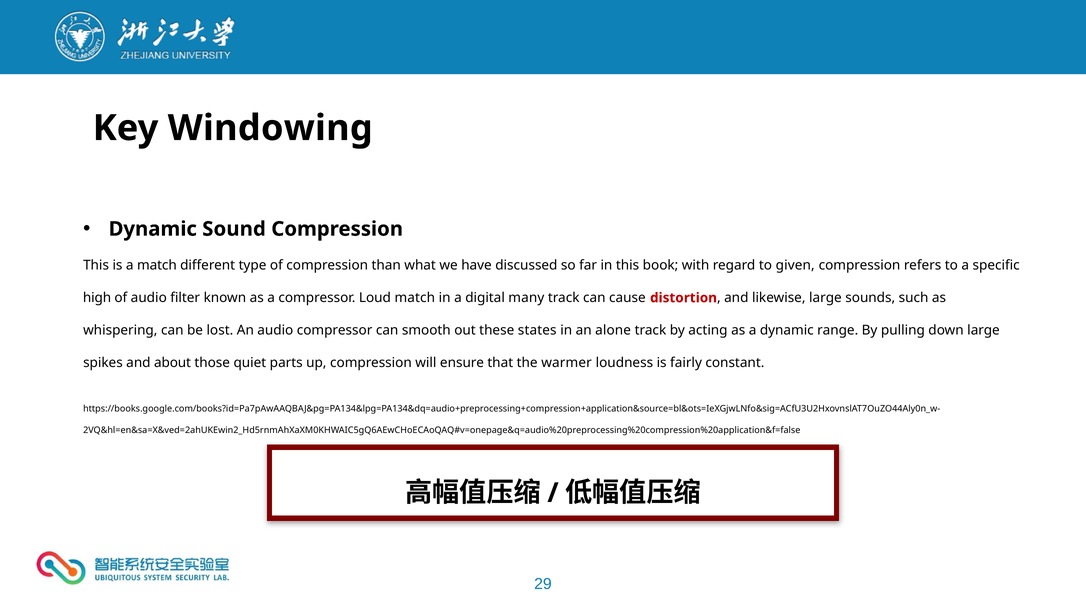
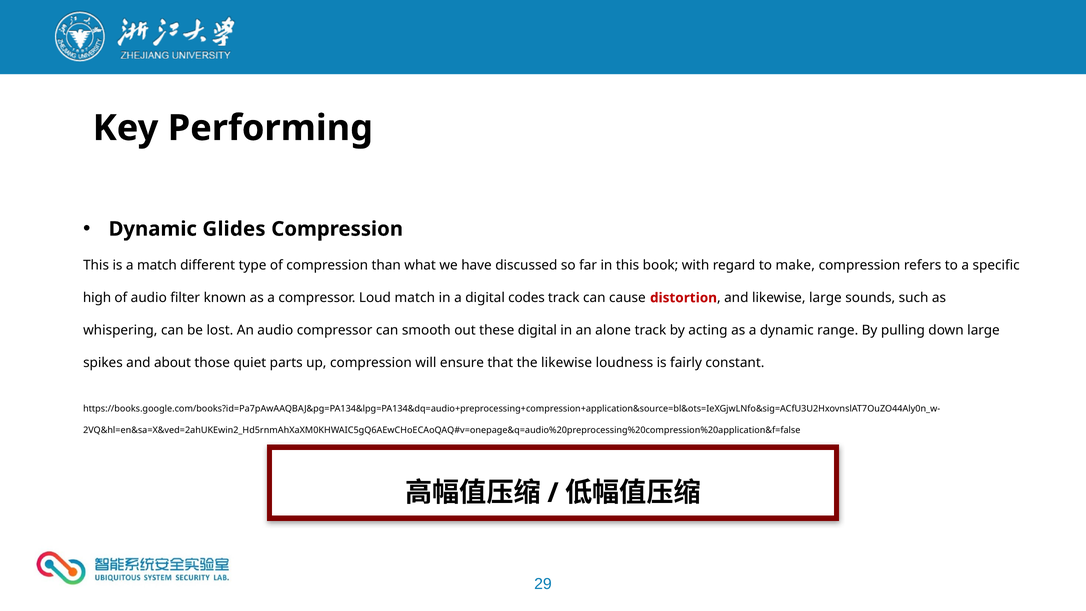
Windowing: Windowing -> Performing (270, 128)
Sound: Sound -> Glides (234, 229)
given: given -> make (795, 265)
many: many -> codes (526, 298)
these states: states -> digital (537, 330)
the warmer: warmer -> likewise (567, 363)
